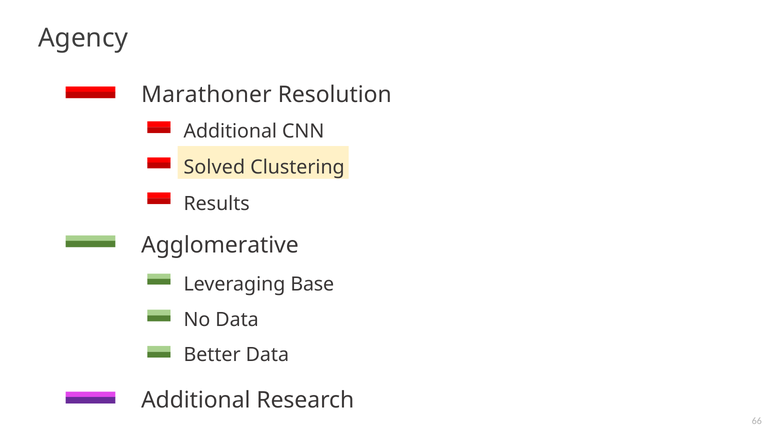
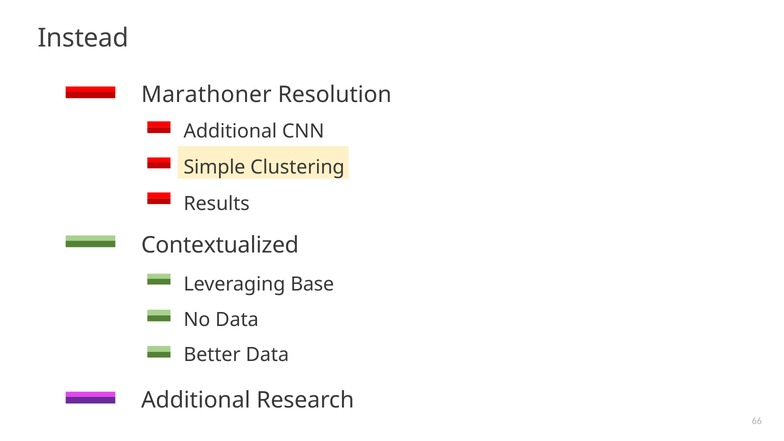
Agency: Agency -> Instead (83, 38)
Solved: Solved -> Simple (214, 167)
Agglomerative: Agglomerative -> Contextualized (220, 245)
